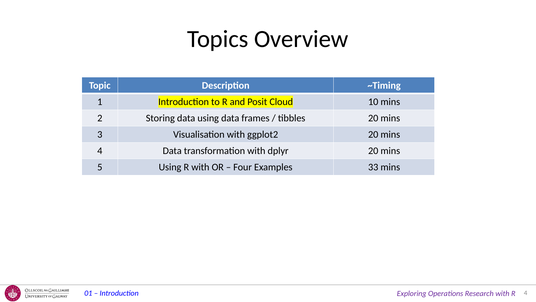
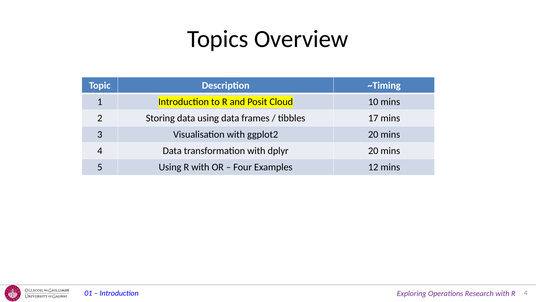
tibbles 20: 20 -> 17 (373, 118)
33: 33 -> 12 (373, 167)
